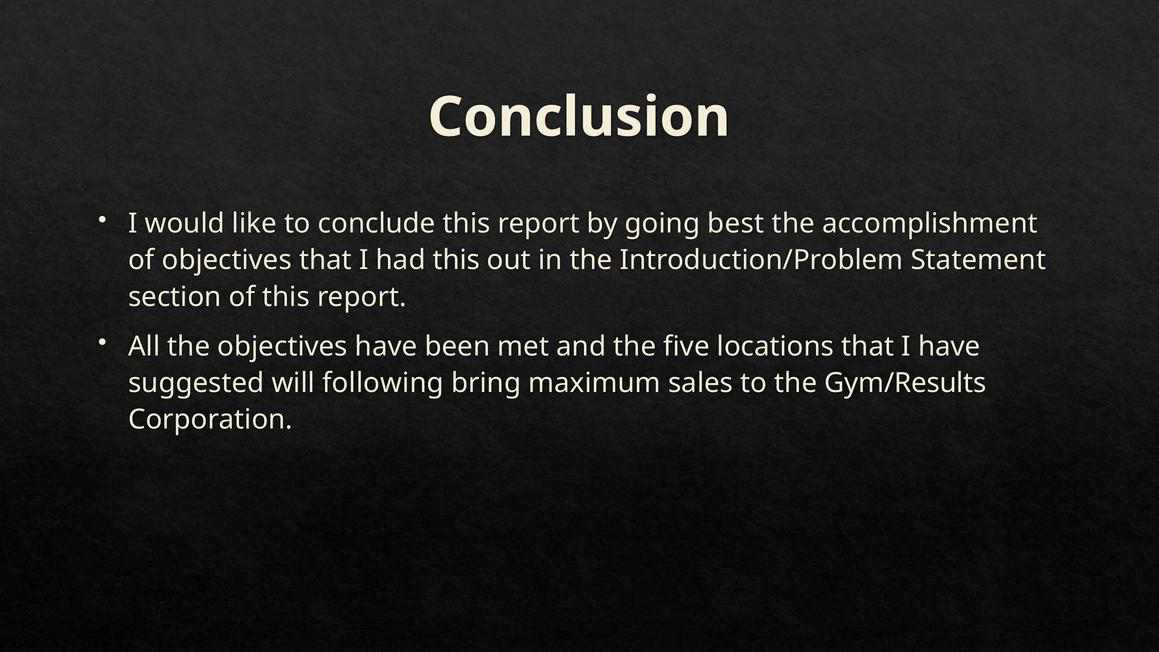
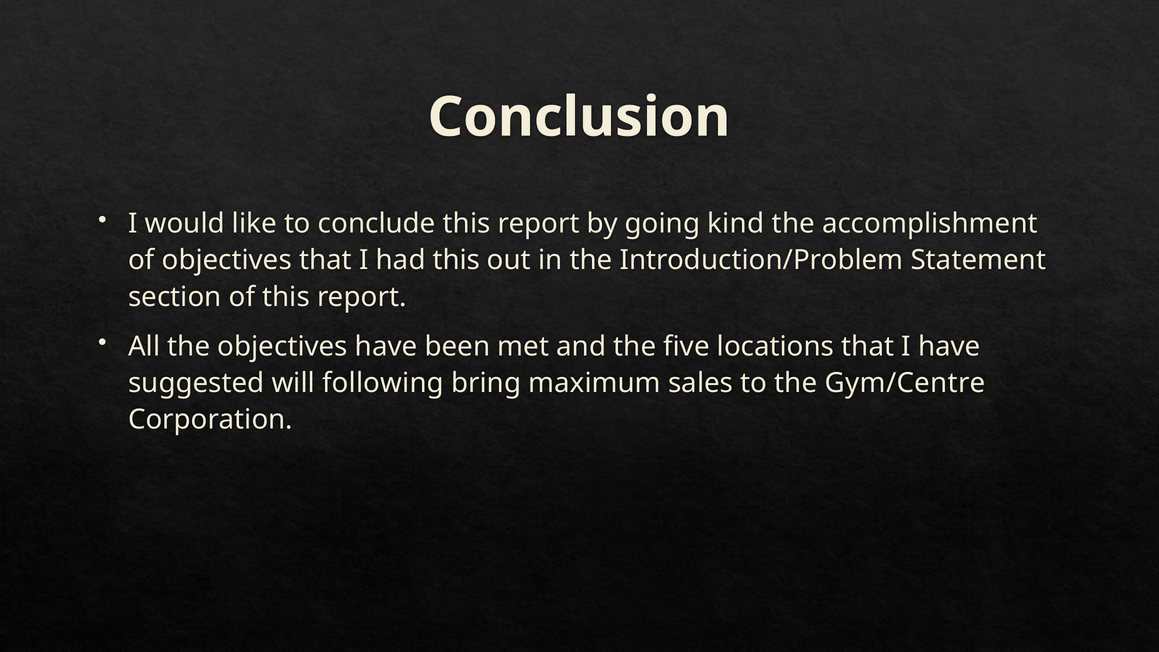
best: best -> kind (736, 224)
Gym/Results: Gym/Results -> Gym/Centre (905, 383)
